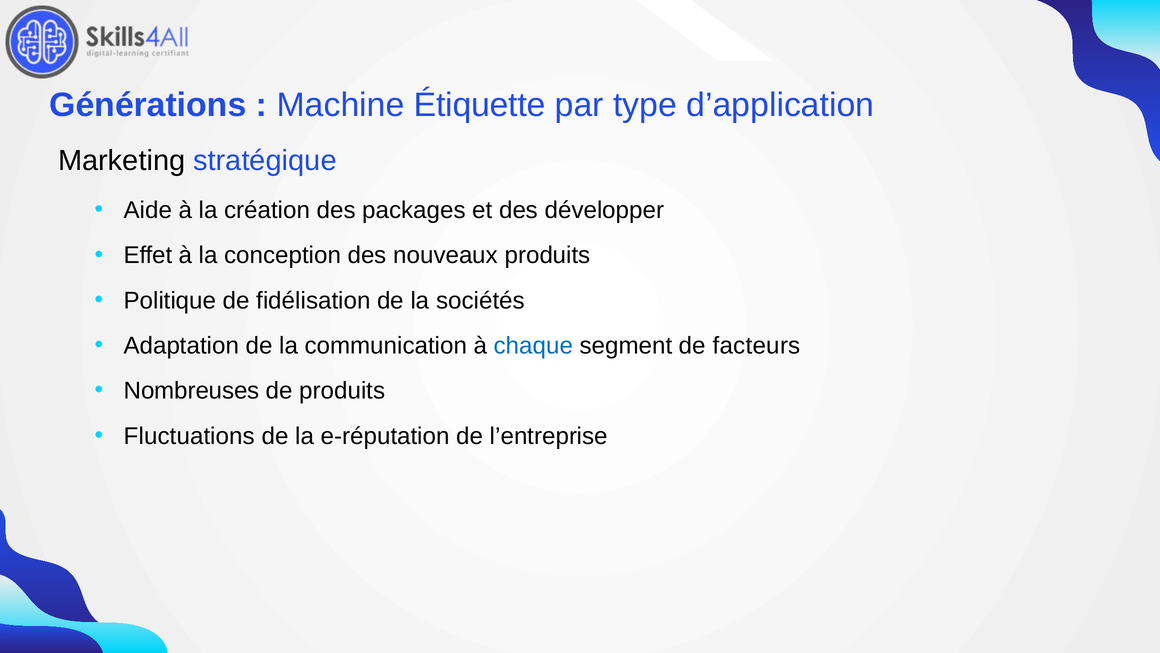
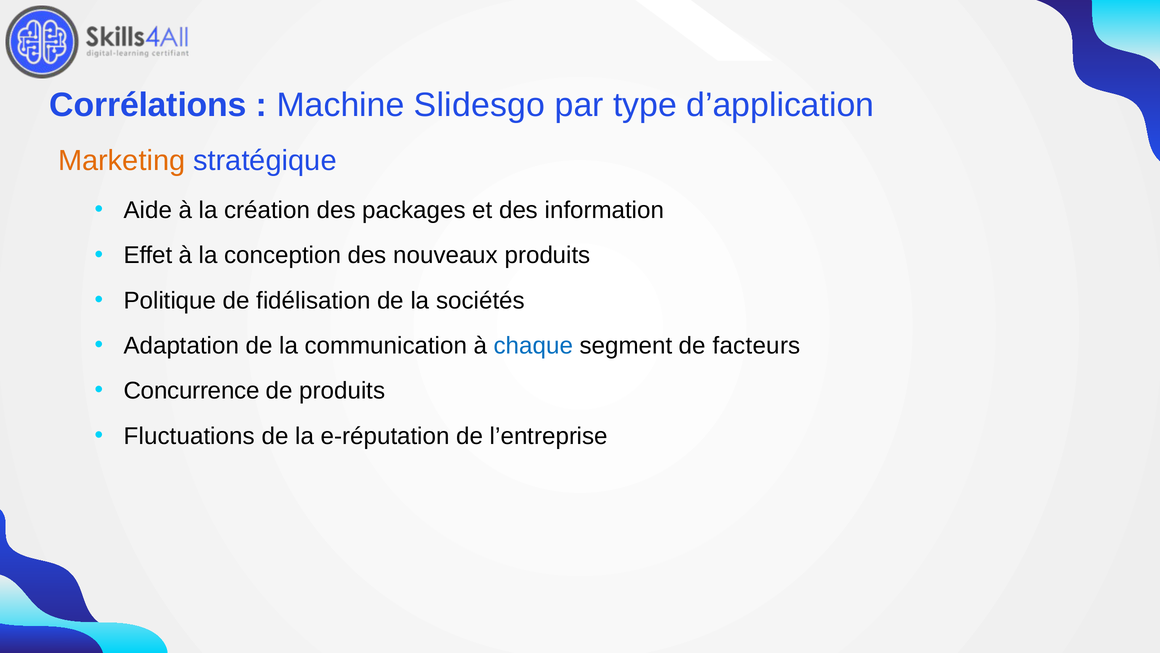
Générations: Générations -> Corrélations (148, 105)
Étiquette: Étiquette -> Slidesgo (480, 105)
Marketing colour: black -> orange (122, 161)
développer: développer -> information (604, 210)
Nombreuses: Nombreuses -> Concurrence (192, 391)
